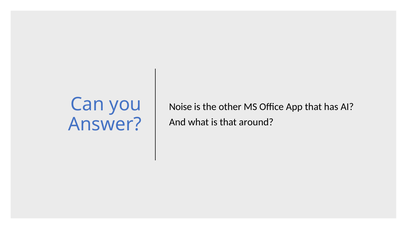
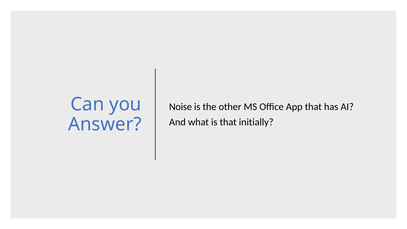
around: around -> initially (256, 122)
